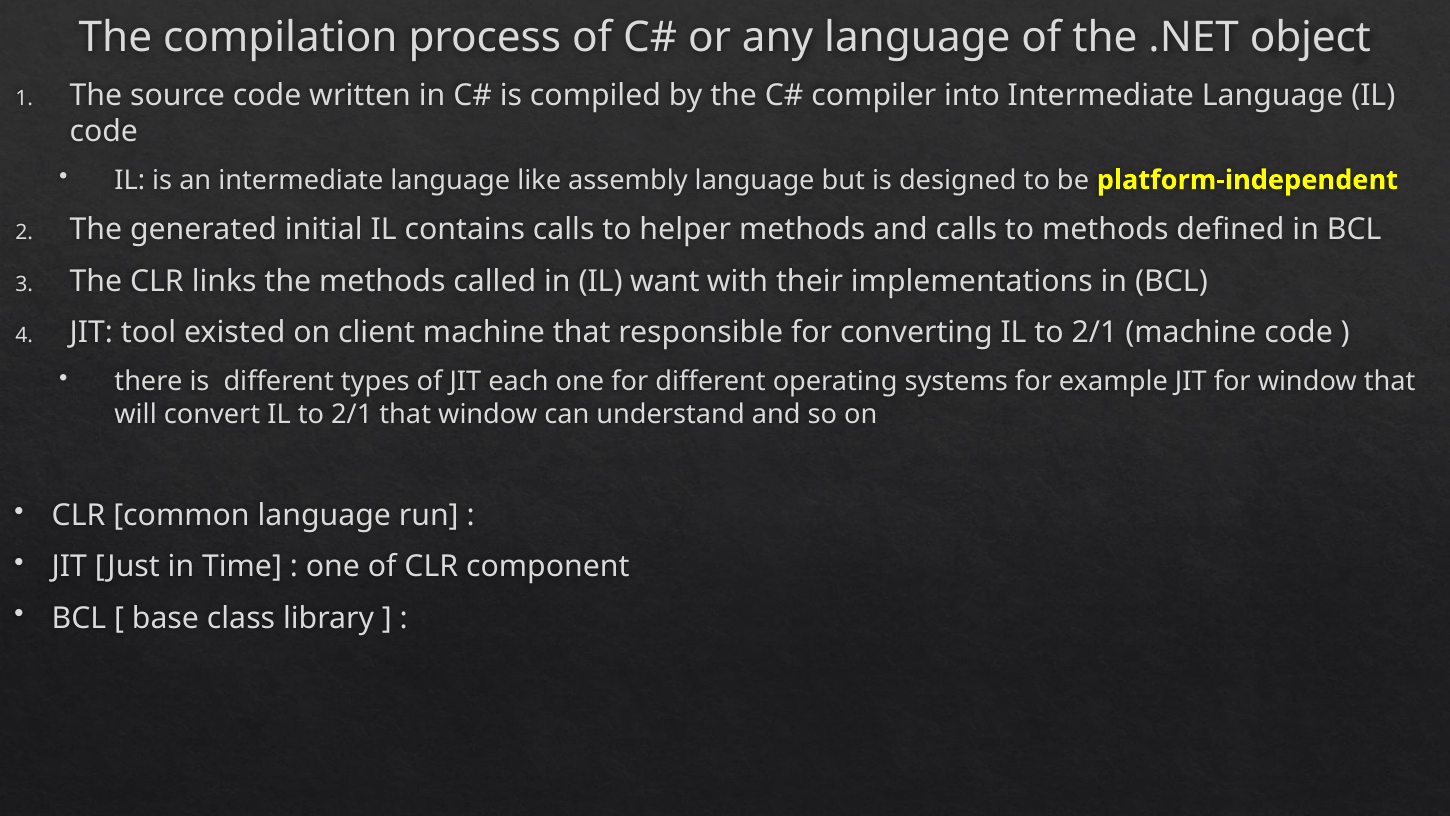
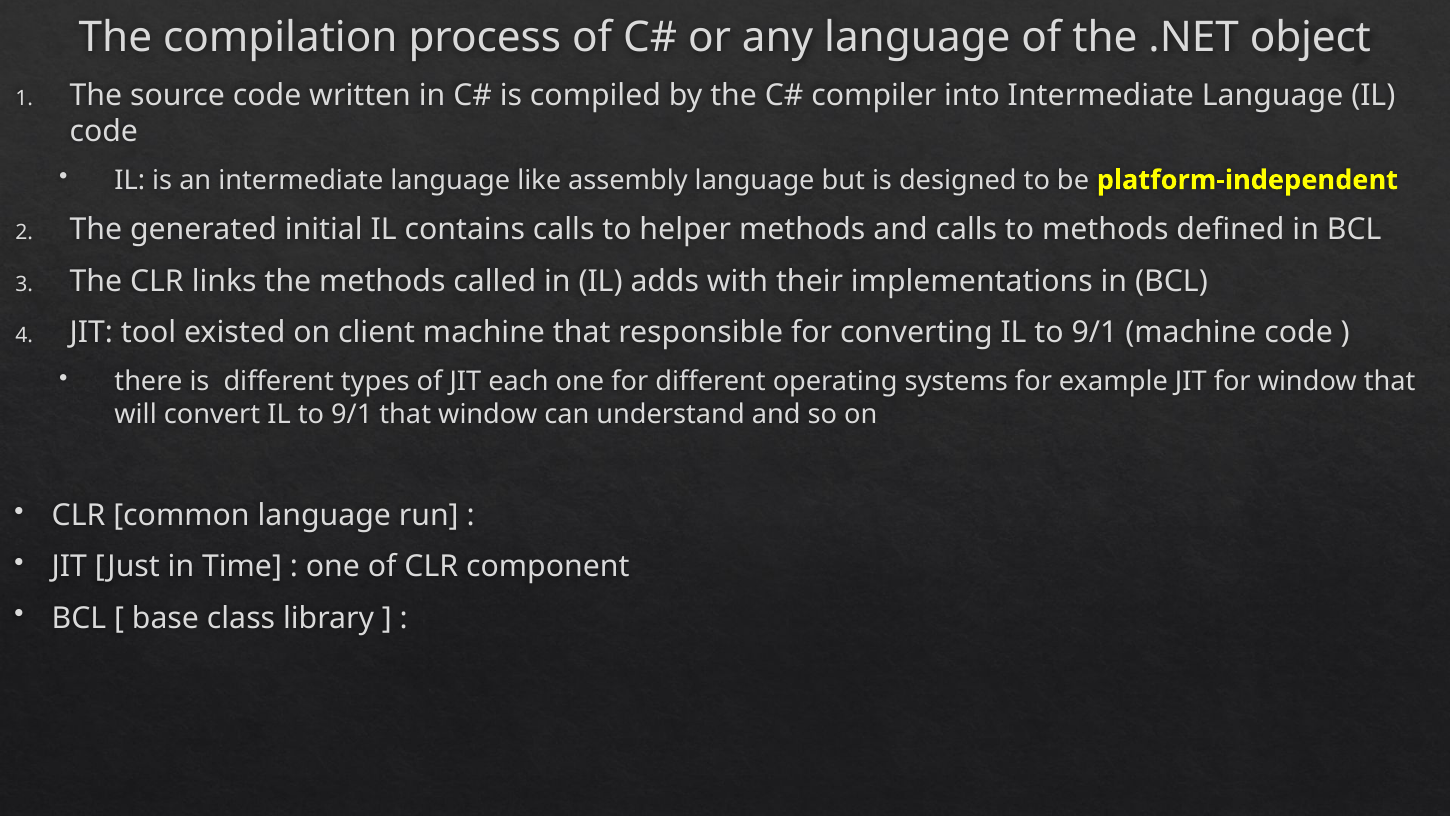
want: want -> adds (665, 281)
converting IL to 2/1: 2/1 -> 9/1 (1094, 333)
convert IL to 2/1: 2/1 -> 9/1 (352, 414)
